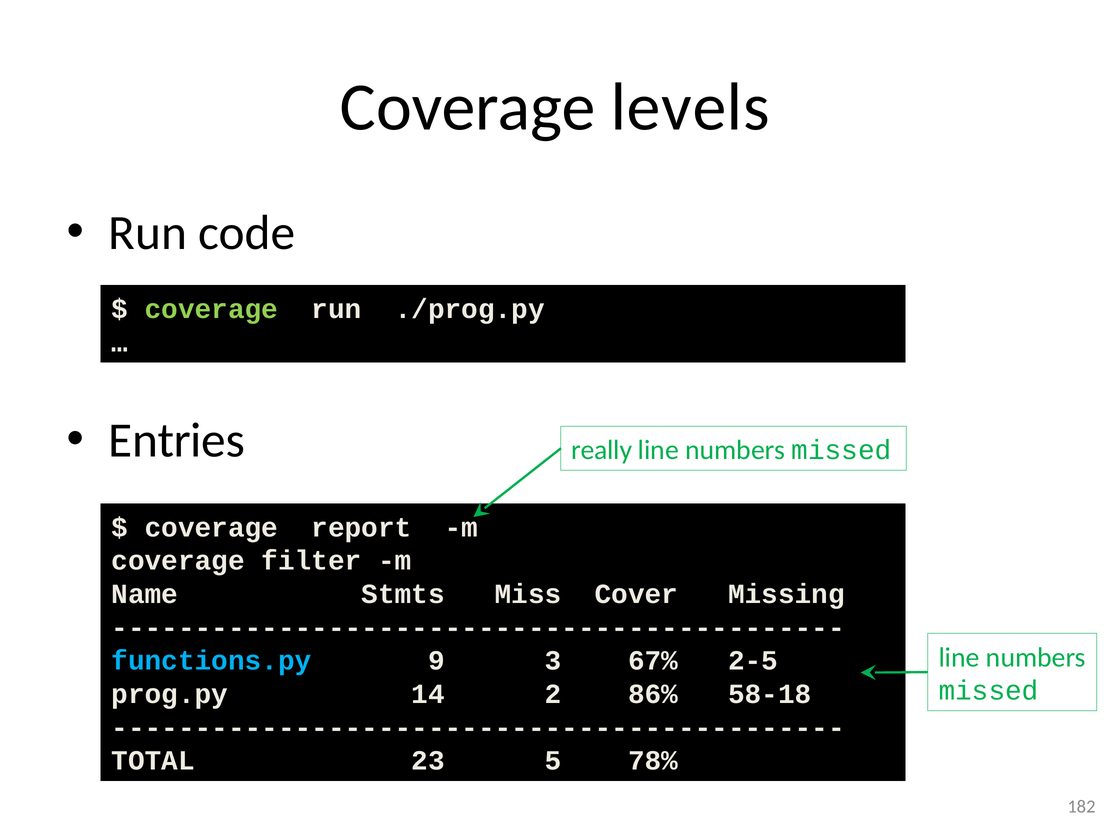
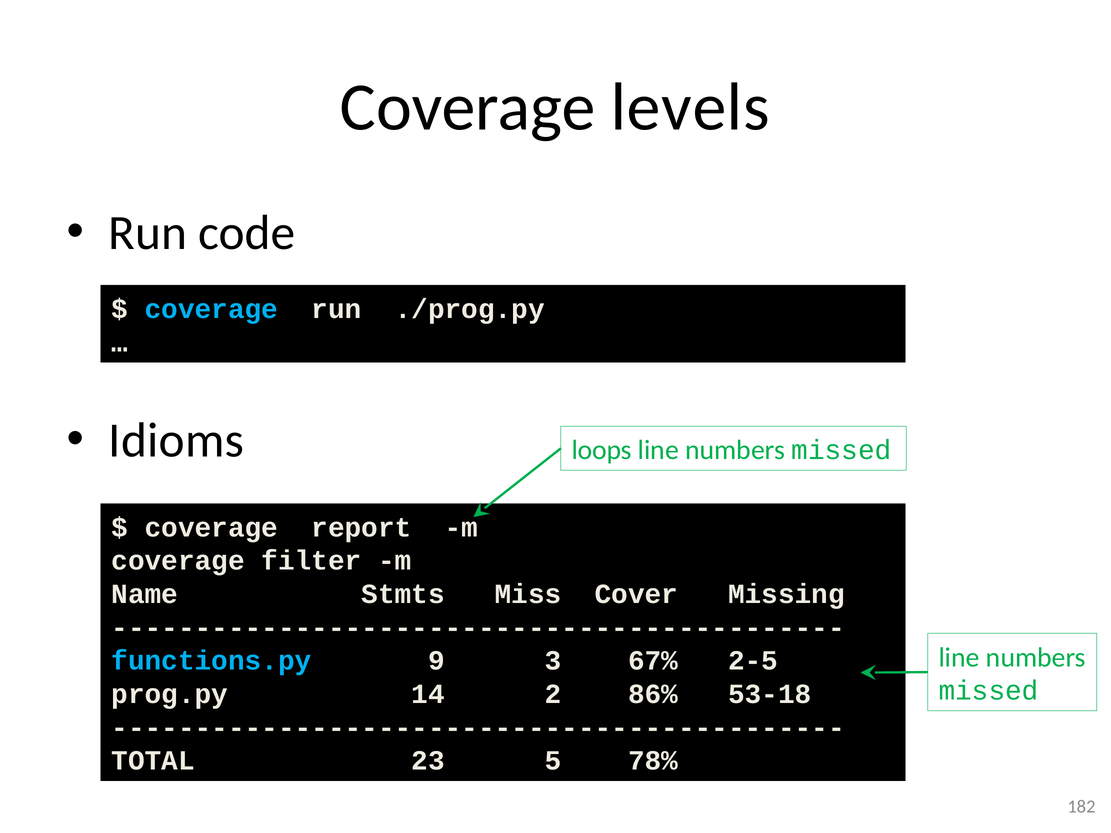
coverage colour: light green -> light blue (211, 309)
Entries: Entries -> Idioms (176, 441)
really: really -> loops (602, 450)
58-18: 58-18 -> 53-18 (770, 694)
